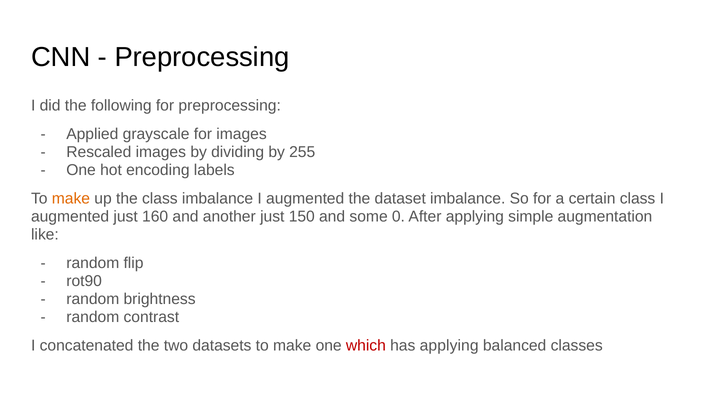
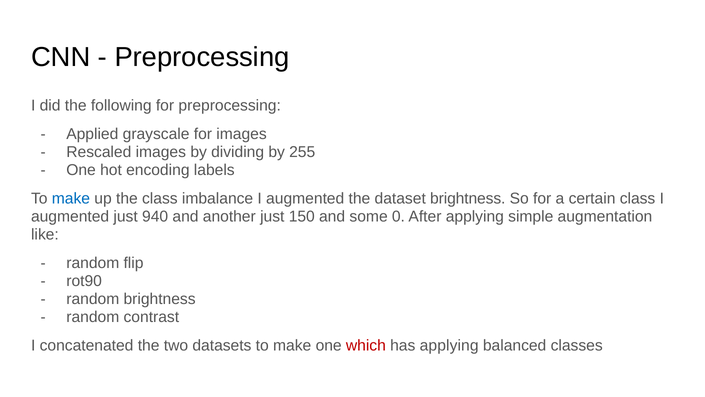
make colour: orange -> blue (71, 198)
dataset imbalance: imbalance -> brightness (468, 198)
160: 160 -> 940 (155, 216)
